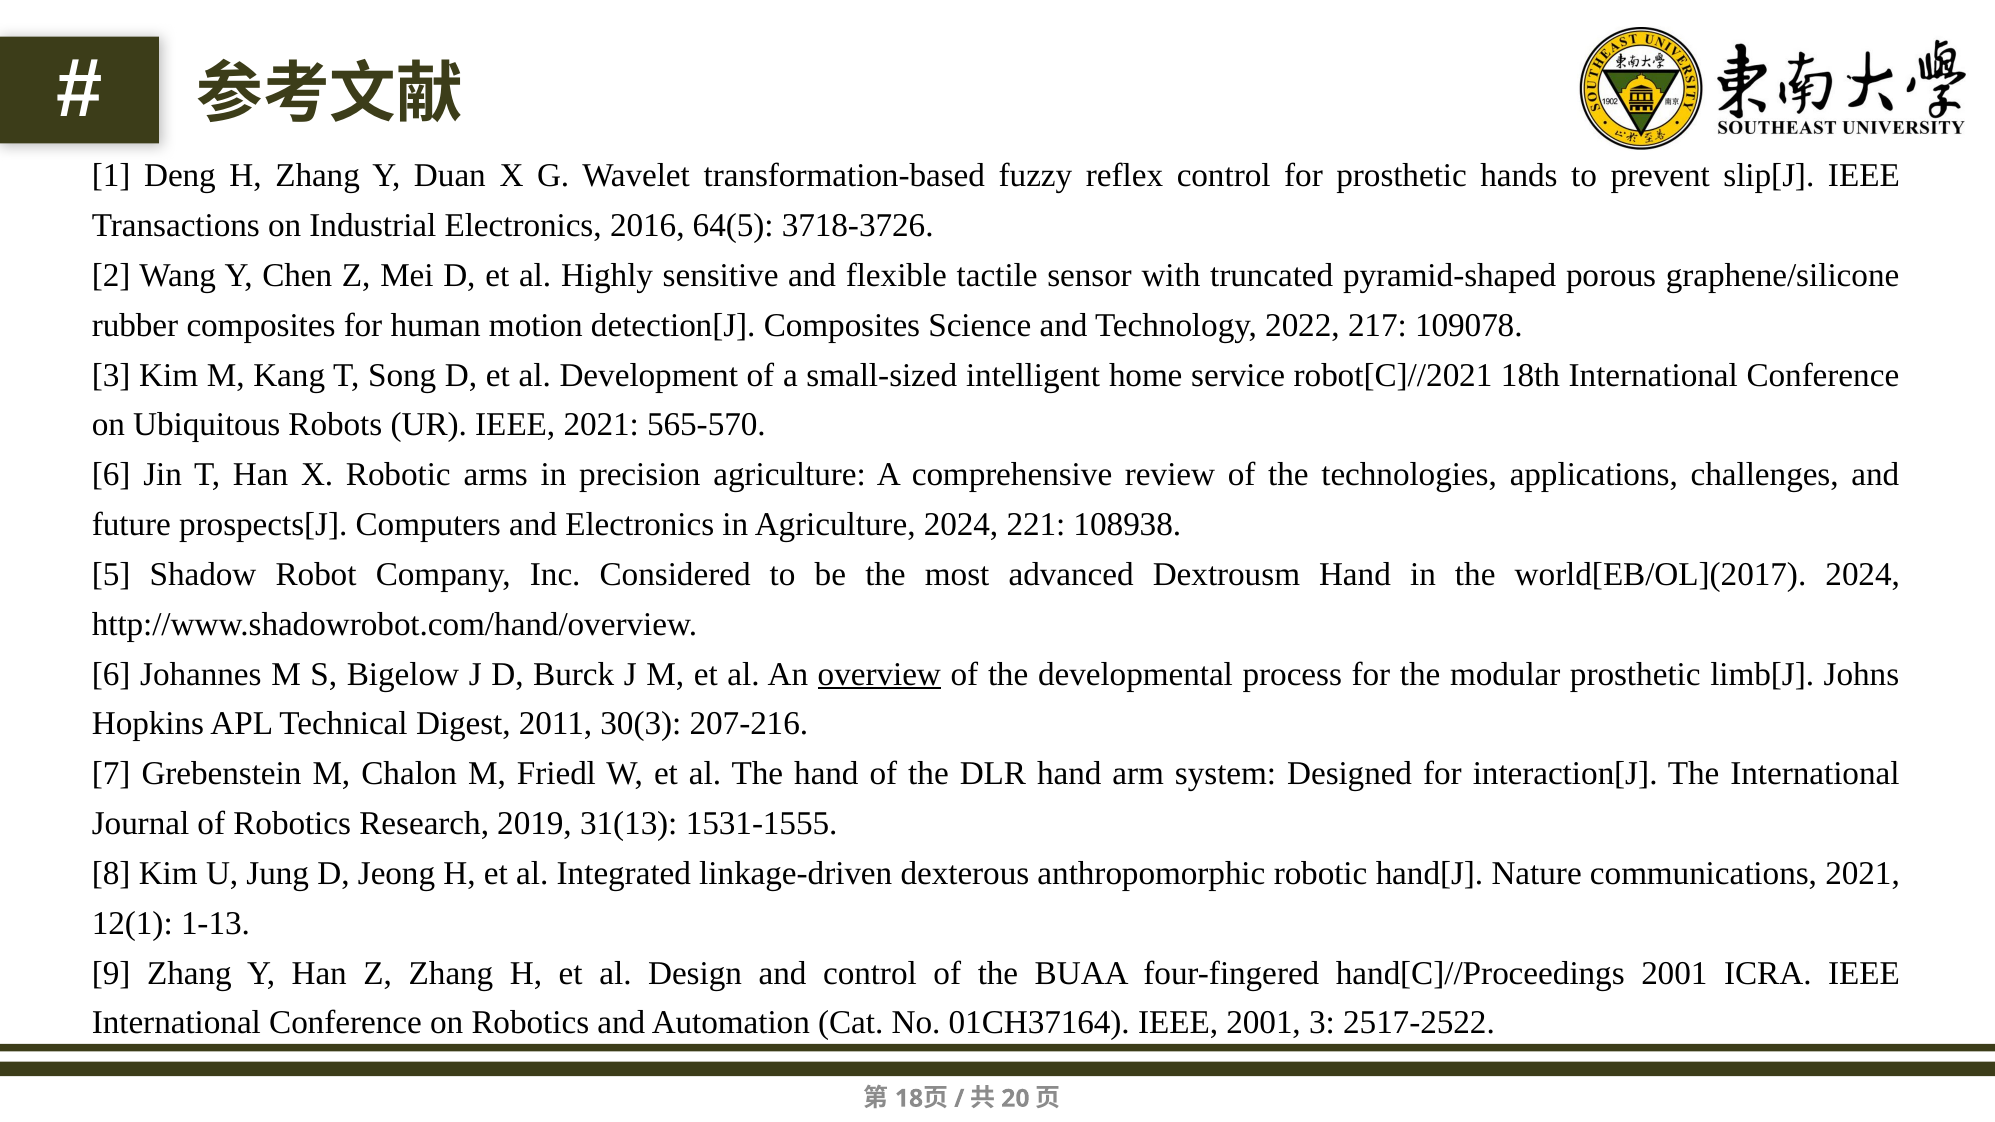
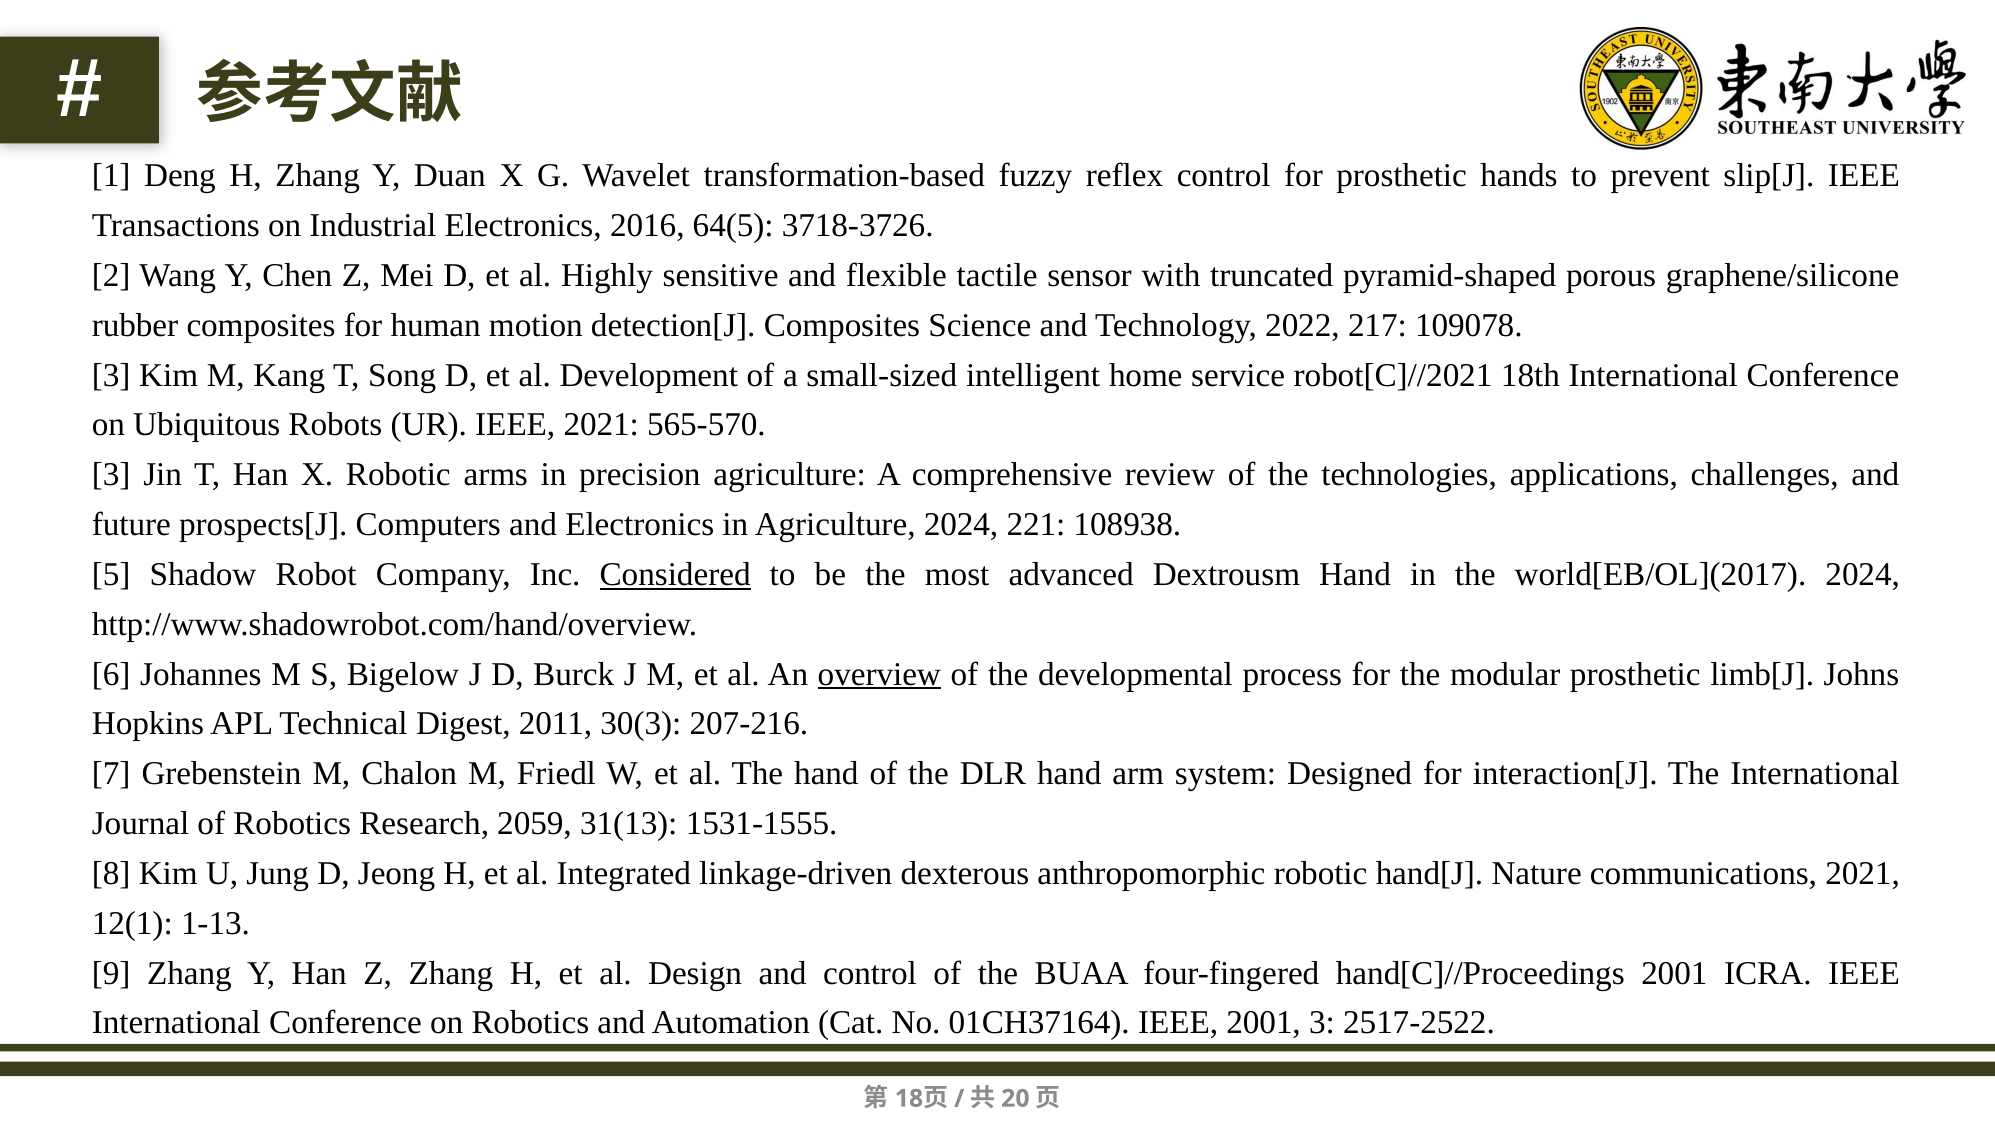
6: 6 -> 3 (111, 475)
Considered underline: none -> present (675, 575)
2019: 2019 -> 2059 (535, 824)
